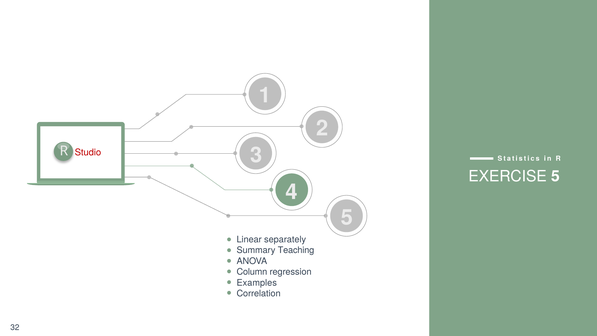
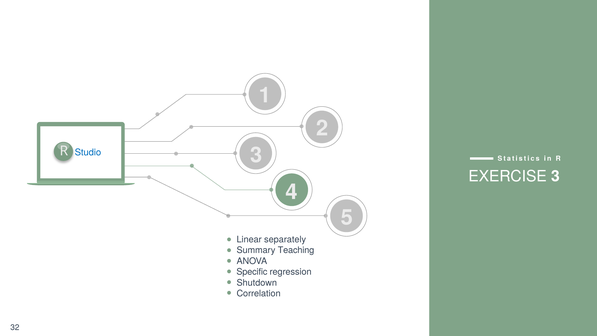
Studio colour: red -> blue (88, 152)
EXERCISE 5: 5 -> 3 (556, 176)
Column: Column -> Specific (252, 272)
Examples: Examples -> Shutdown (257, 283)
